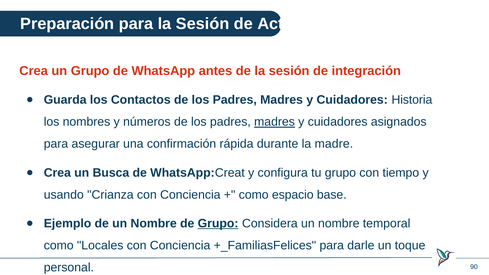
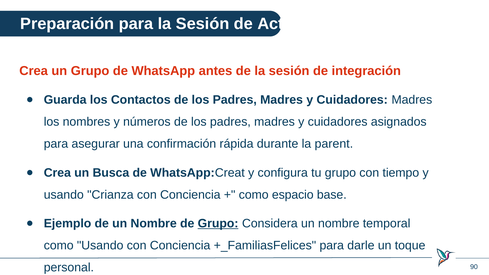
Cuidadores Historia: Historia -> Madres (412, 100)
madres underline: present -> none (274, 122)
madre: madre -> parent (334, 144)
como Locales: Locales -> Usando (100, 246)
